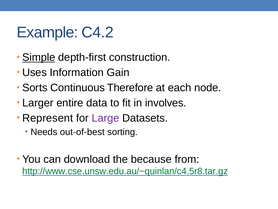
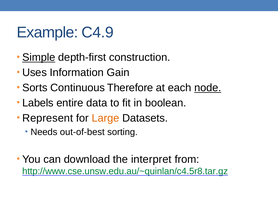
C4.2: C4.2 -> C4.9 (98, 32)
node underline: none -> present (208, 88)
Larger: Larger -> Labels (38, 103)
involves: involves -> boolean (166, 103)
Large colour: purple -> orange (106, 118)
because: because -> interpret (151, 159)
